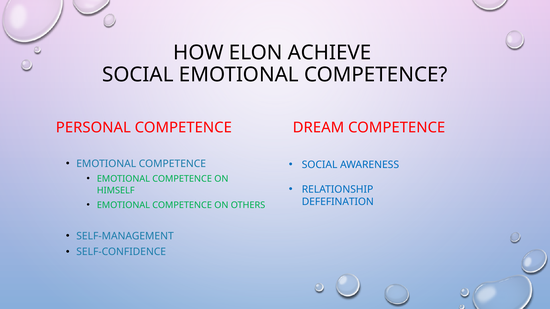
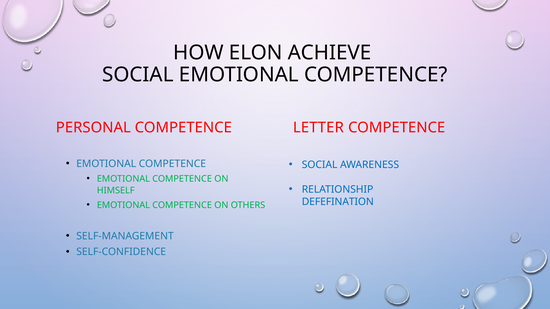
DREAM: DREAM -> LETTER (318, 128)
